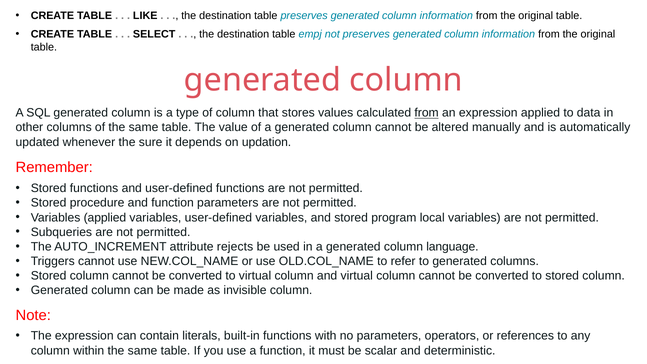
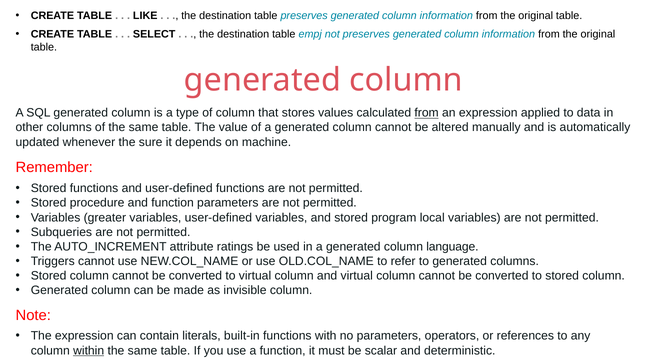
updation: updation -> machine (267, 142)
Variables applied: applied -> greater (105, 217)
rejects: rejects -> ratings (235, 247)
within underline: none -> present (89, 350)
